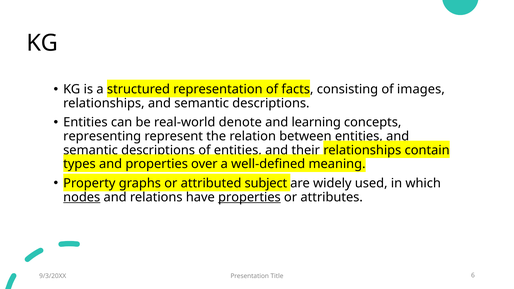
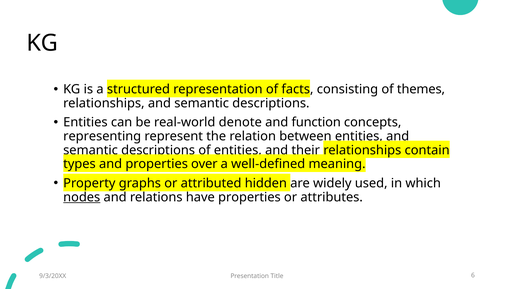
images: images -> themes (421, 89)
learning: learning -> function (316, 122)
subject: subject -> hidden (266, 183)
properties underline: present -> none (249, 197)
